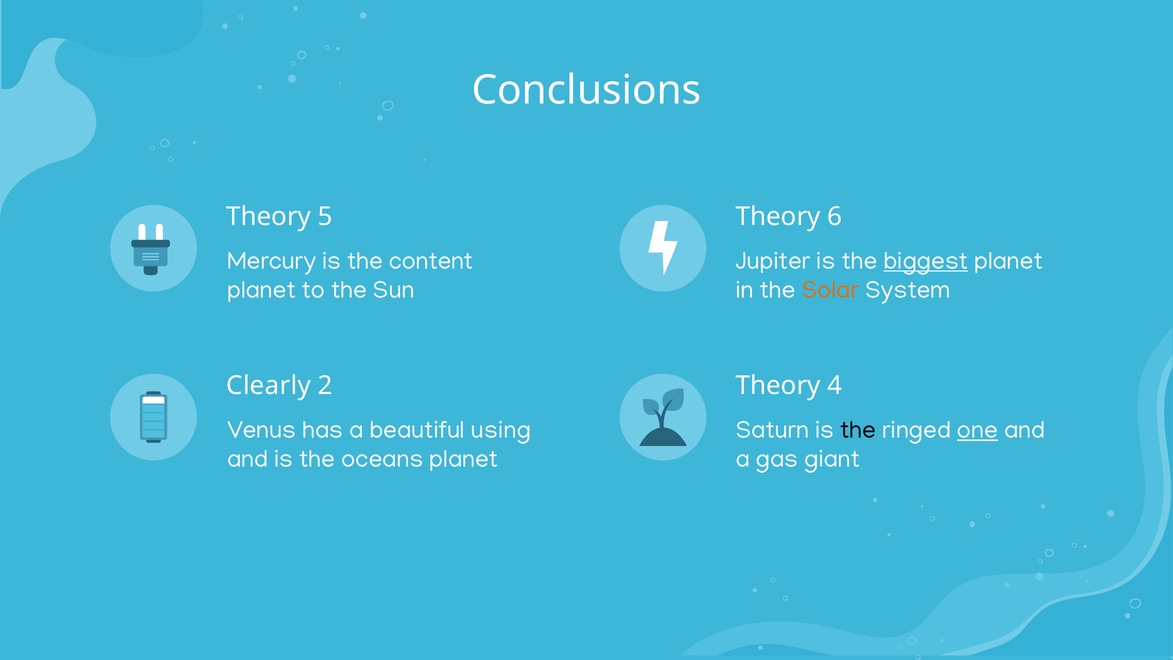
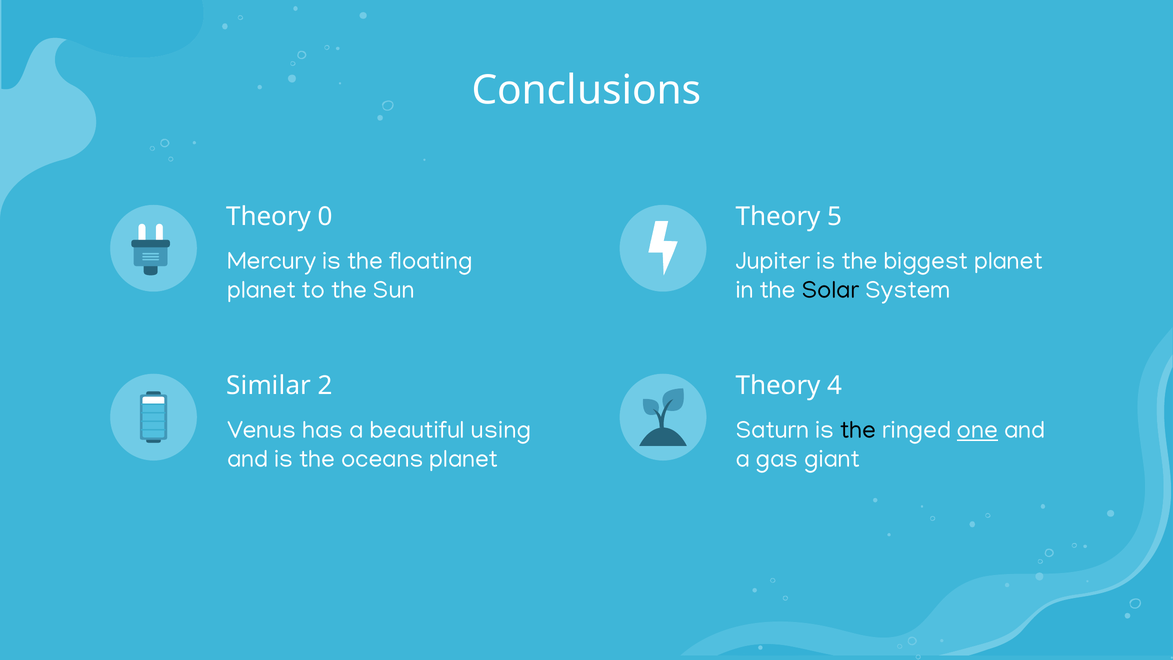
5: 5 -> 0 (325, 216)
6: 6 -> 5 (835, 216)
content: content -> floating (431, 260)
biggest underline: present -> none (926, 260)
Solar colour: orange -> black (830, 290)
Clearly: Clearly -> Similar (269, 385)
